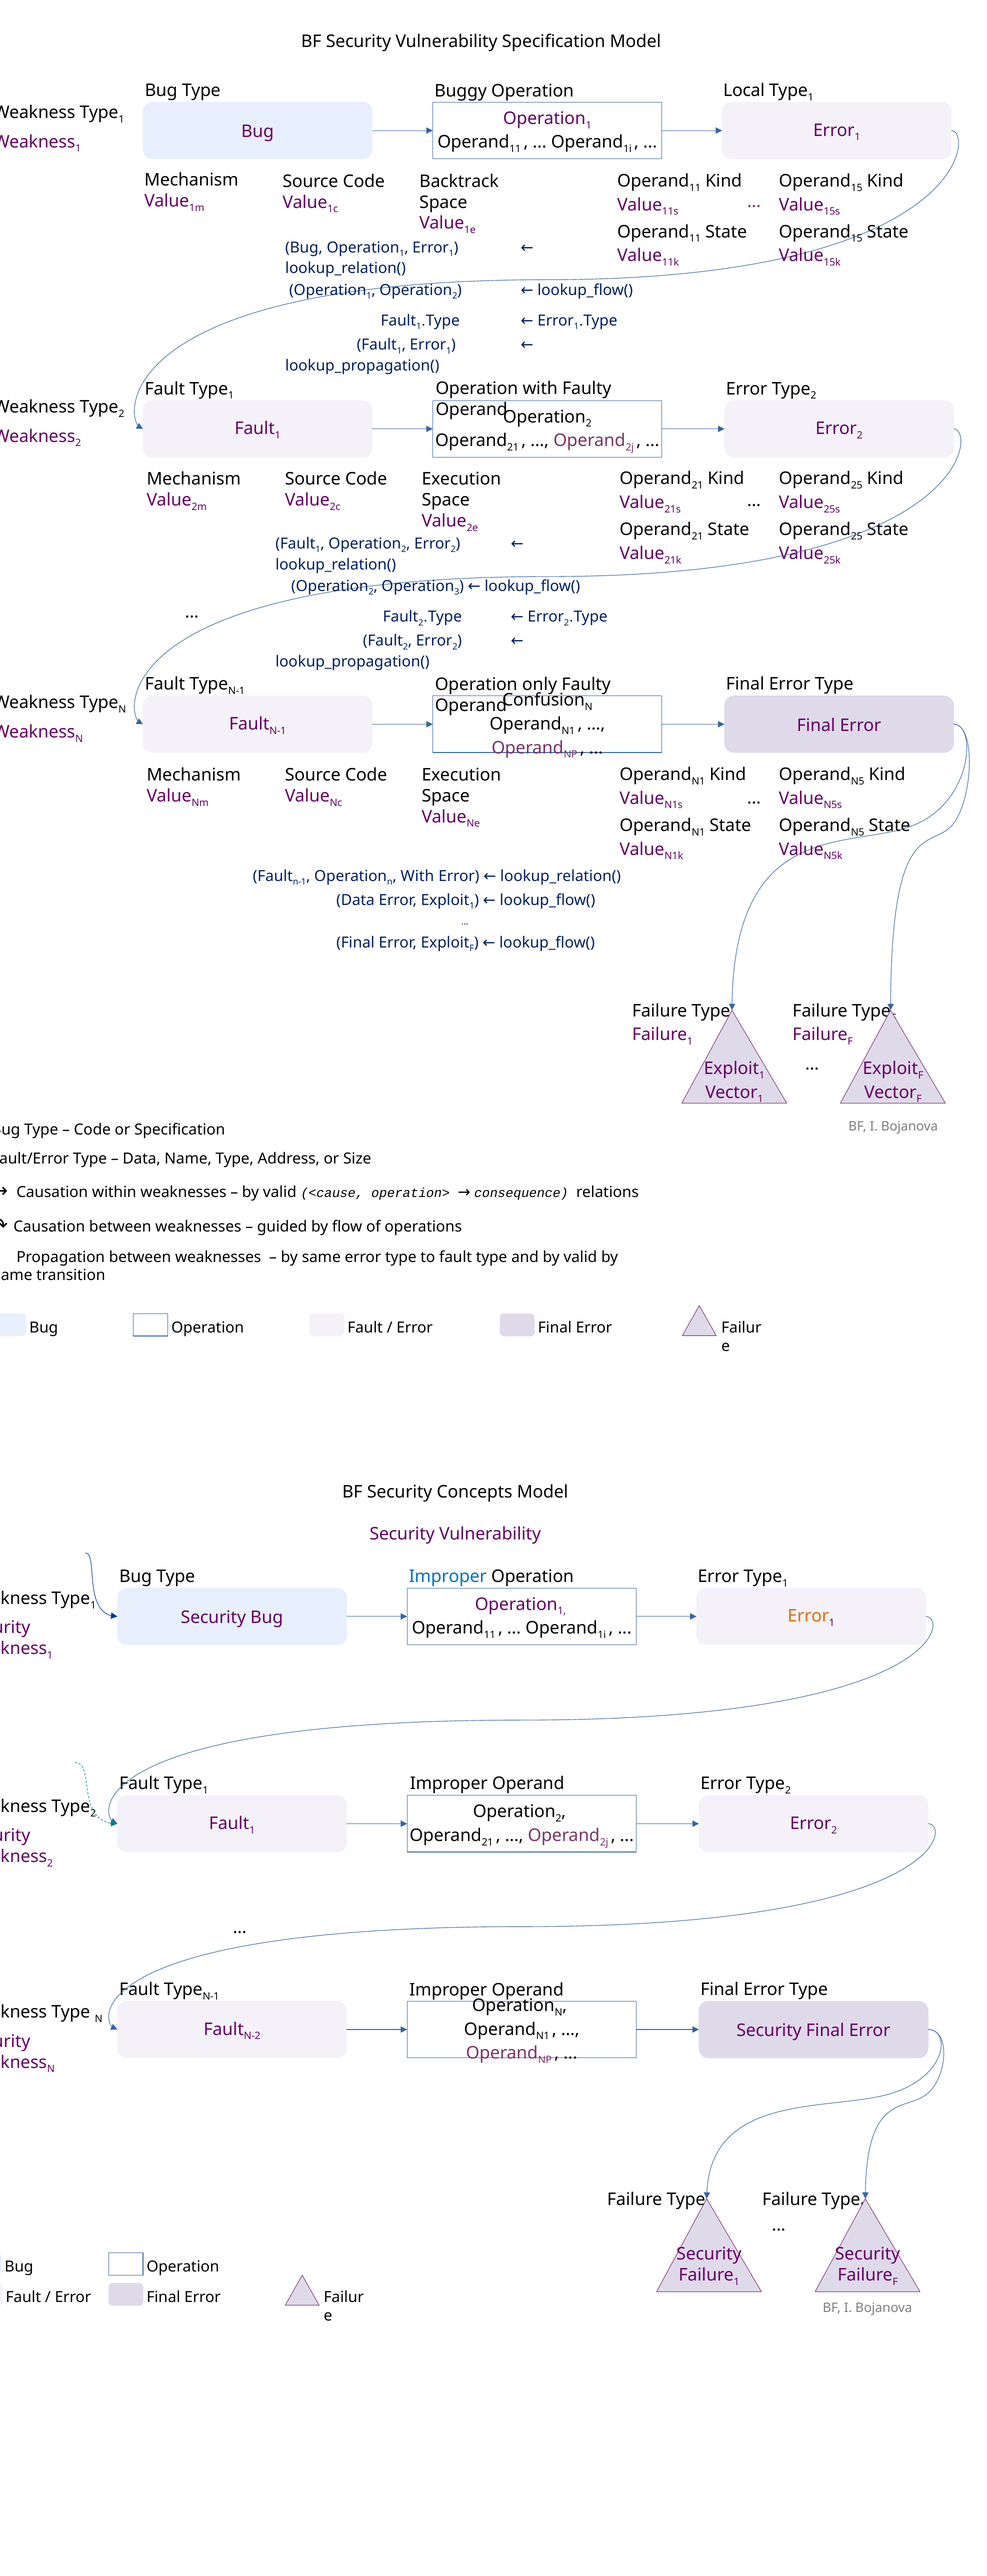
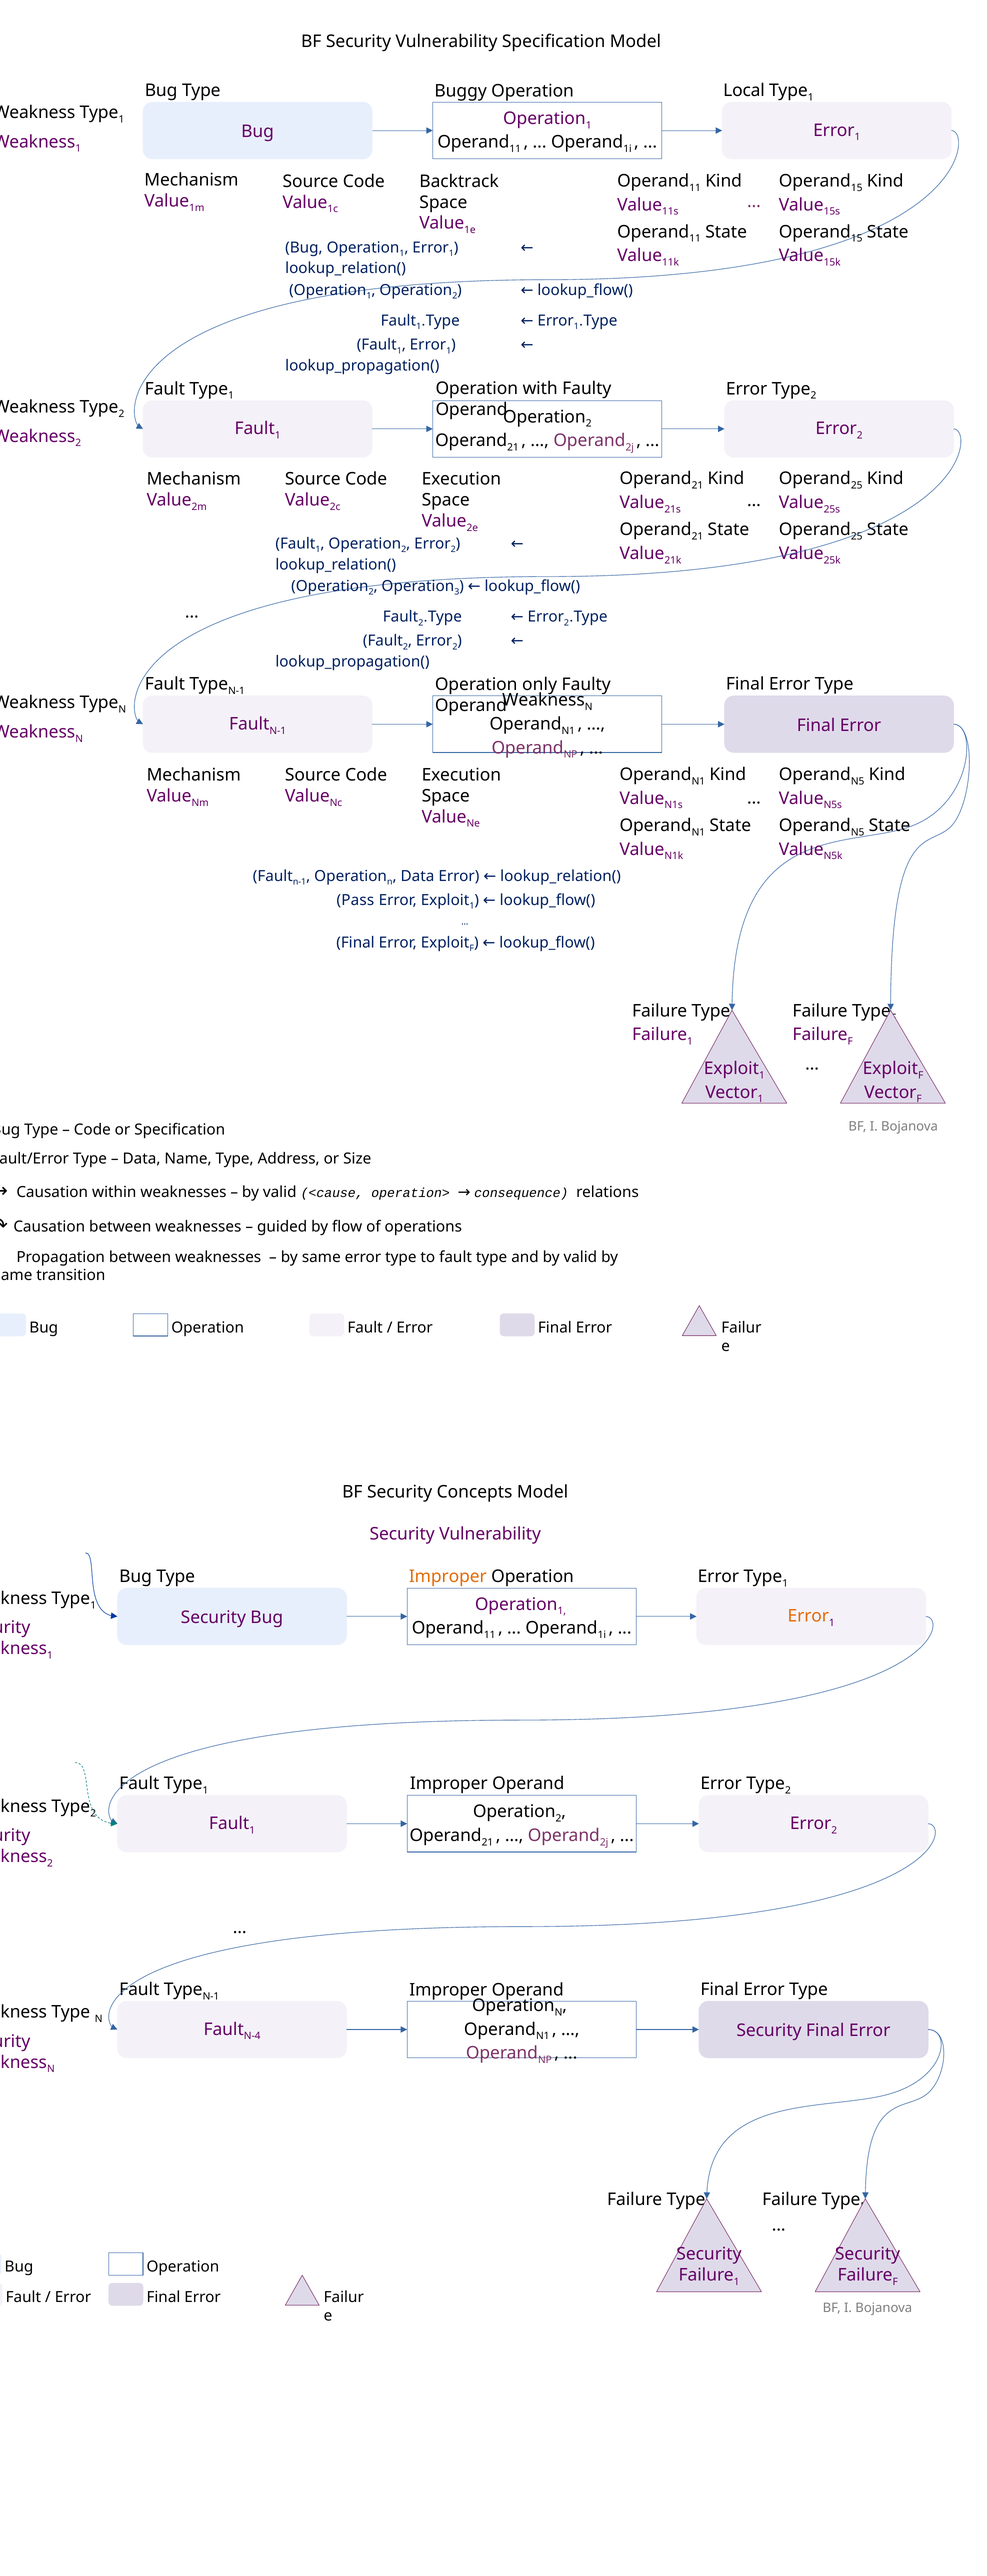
Confusion: Confusion -> Weakness (543, 700)
With: With -> Data (417, 876)
Data: Data -> Pass (355, 900)
Improper colour: blue -> orange (448, 1576)
N-2: N-2 -> N-4 (252, 2035)
